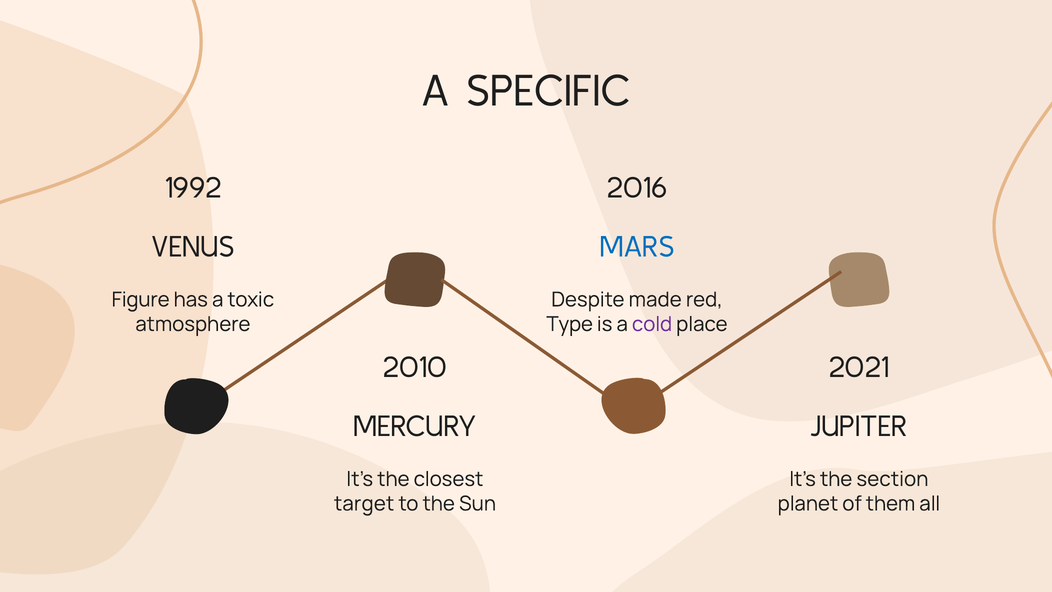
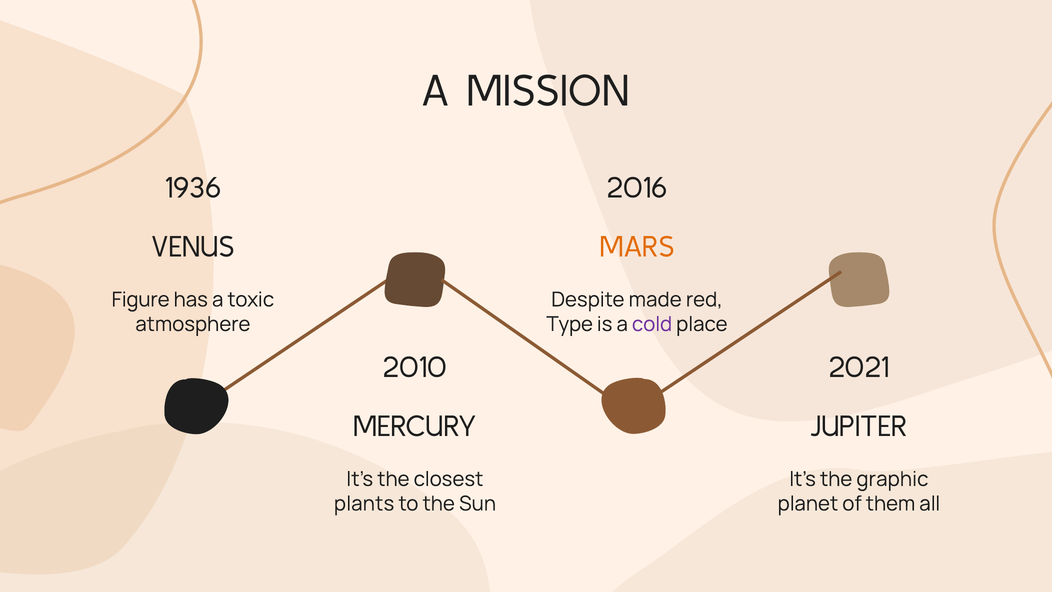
SPECIFIC: SPECIFIC -> MISSION (548, 91)
1992: 1992 -> 1936 (193, 188)
MARS colour: blue -> orange (637, 247)
section: section -> graphic (892, 479)
target: target -> plants (364, 504)
